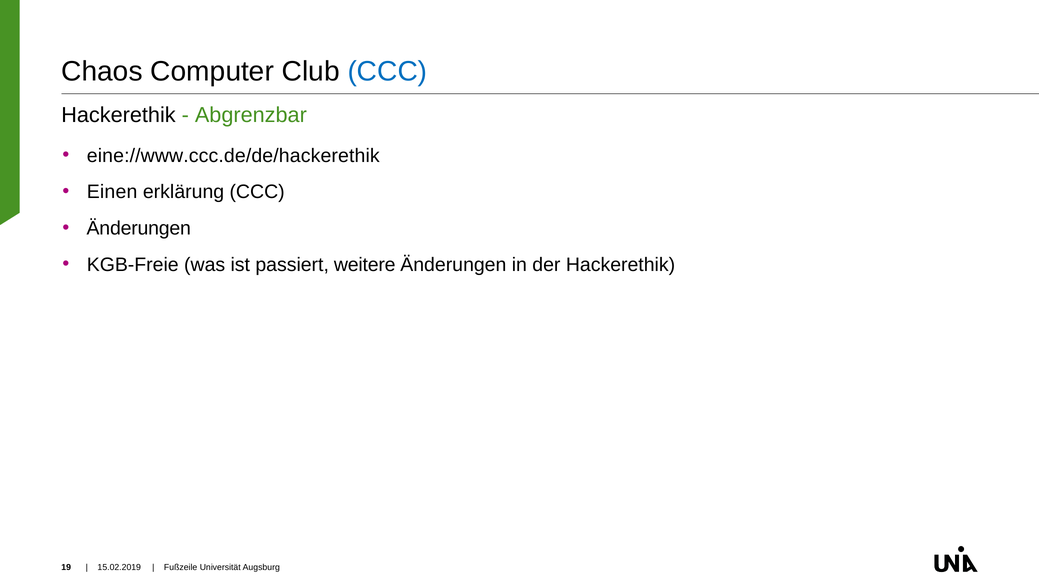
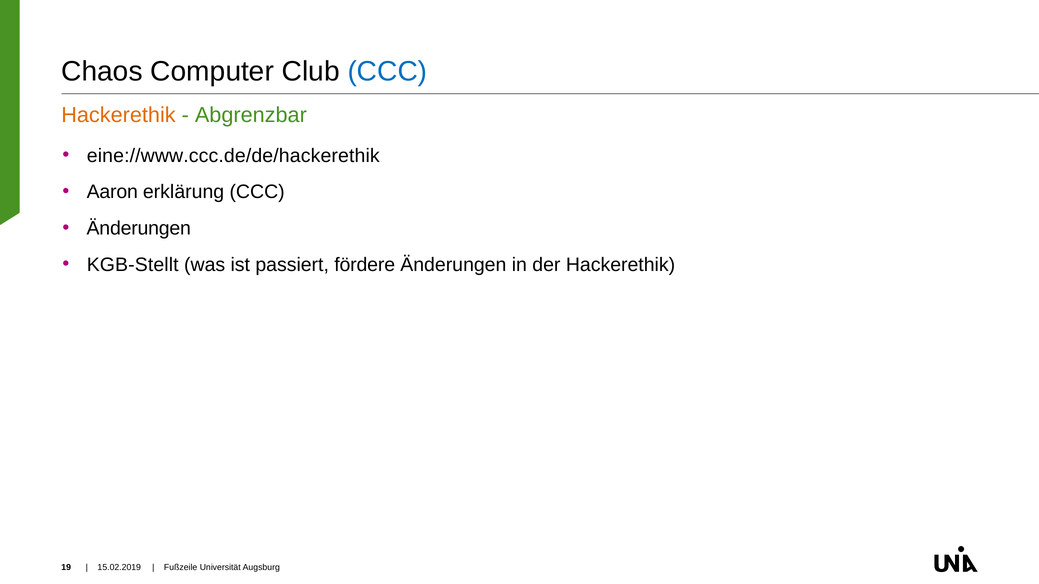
Hackerethik colour: black -> orange (118, 115)
Einen: Einen -> Aaron (112, 192)
KGB-Freie: KGB-Freie -> KGB-Stellt (133, 265)
weitere: weitere -> fördere (365, 265)
